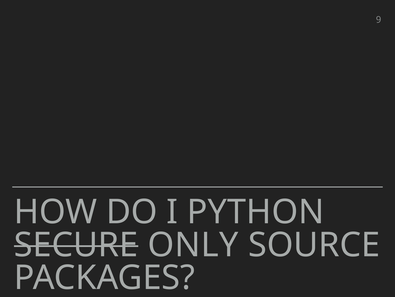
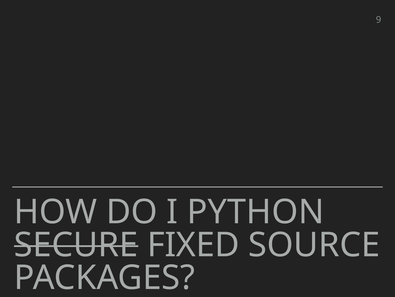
ONLY: ONLY -> FIXED (193, 244)
